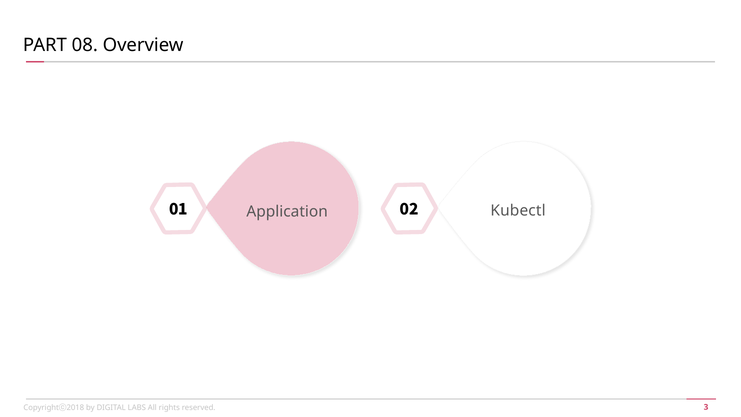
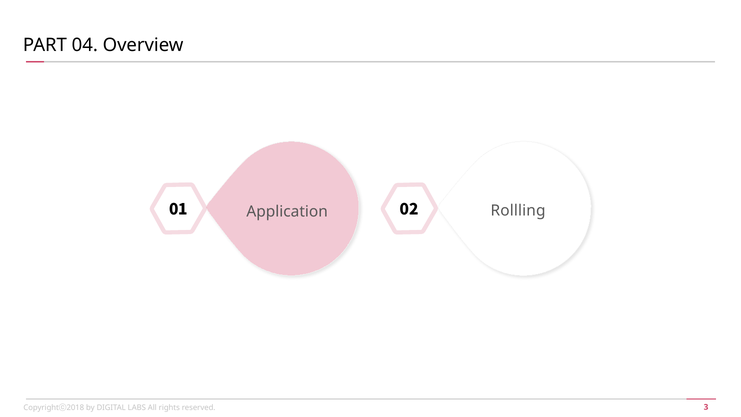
08: 08 -> 04 (85, 45)
Kubectl: Kubectl -> Rollling (518, 211)
